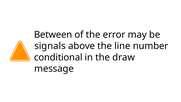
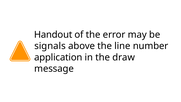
Between: Between -> Handout (53, 35)
conditional: conditional -> application (58, 57)
